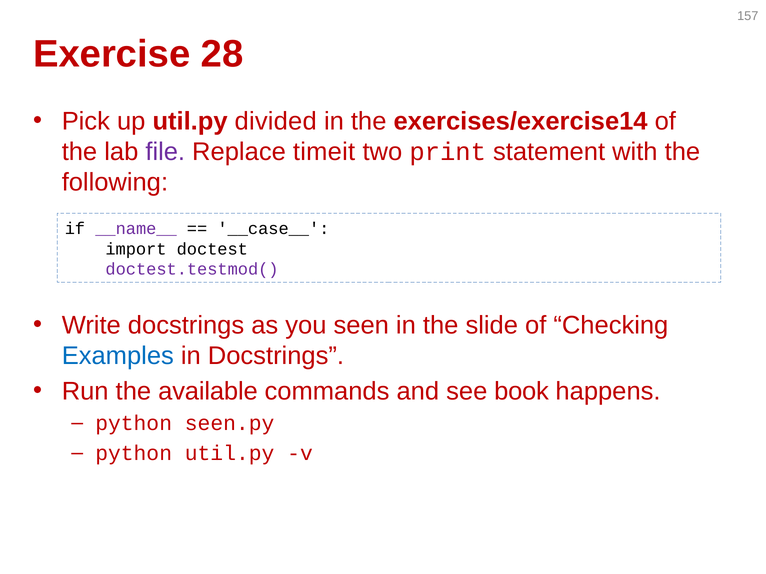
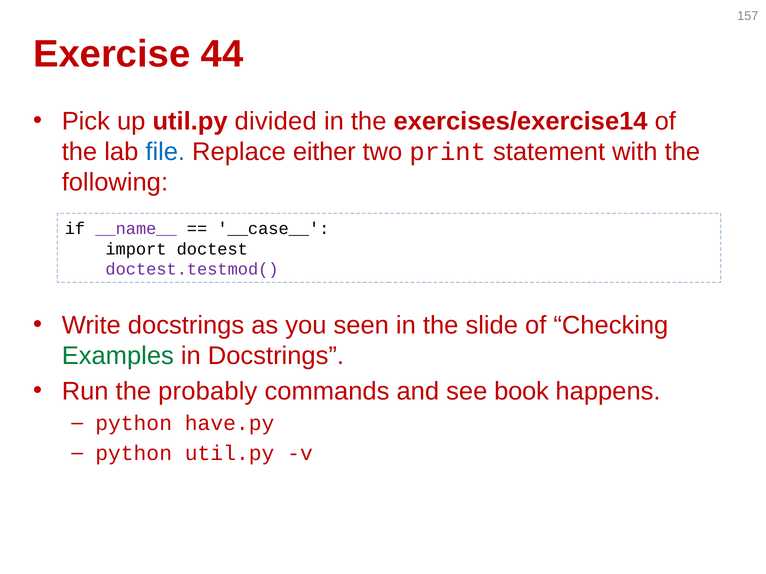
28: 28 -> 44 (222, 54)
file colour: purple -> blue (165, 152)
timeit: timeit -> either (324, 152)
Examples colour: blue -> green (118, 356)
available: available -> probably (208, 392)
seen.py: seen.py -> have.py (230, 424)
